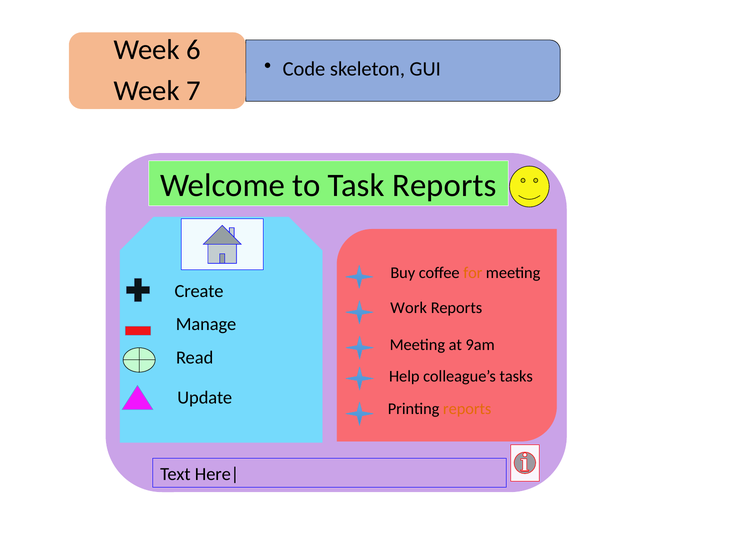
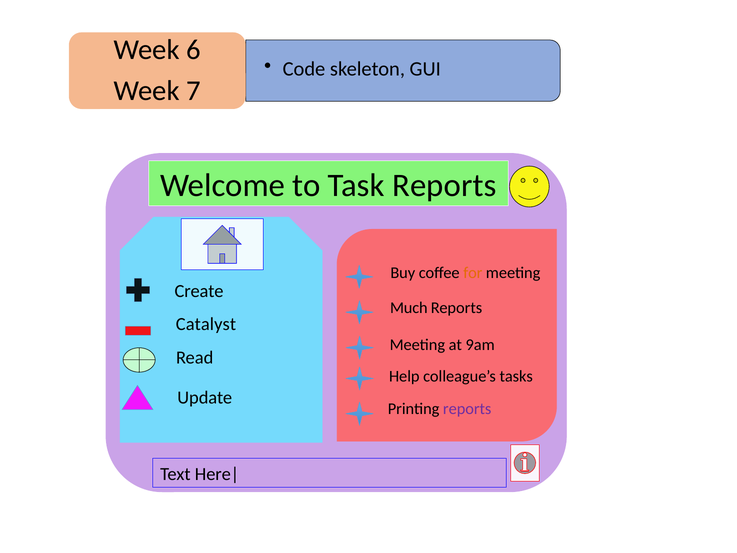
Work: Work -> Much (409, 308)
Manage: Manage -> Catalyst (206, 324)
reports colour: orange -> purple (467, 409)
